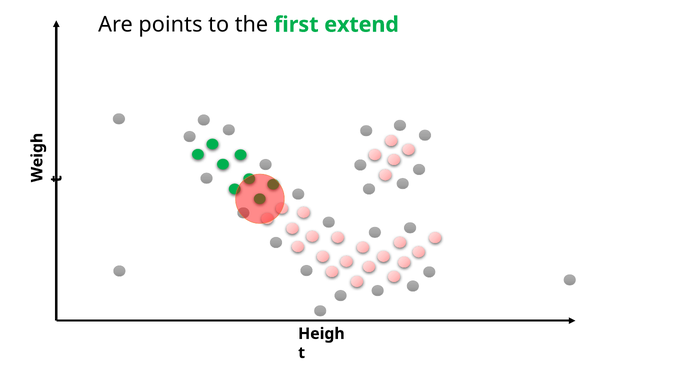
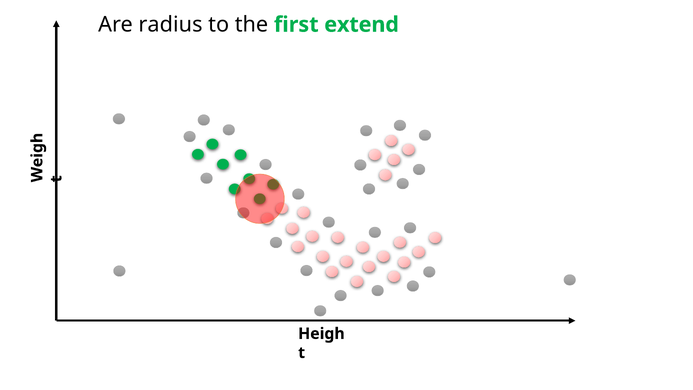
points: points -> radius (170, 25)
